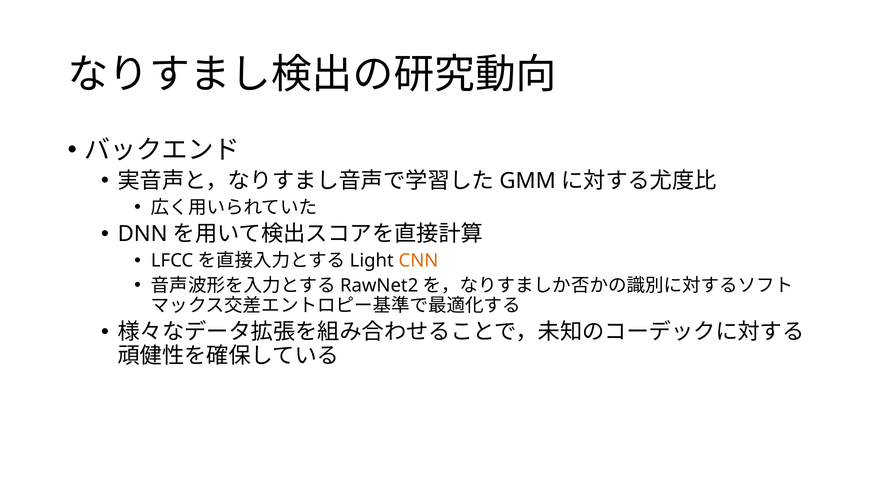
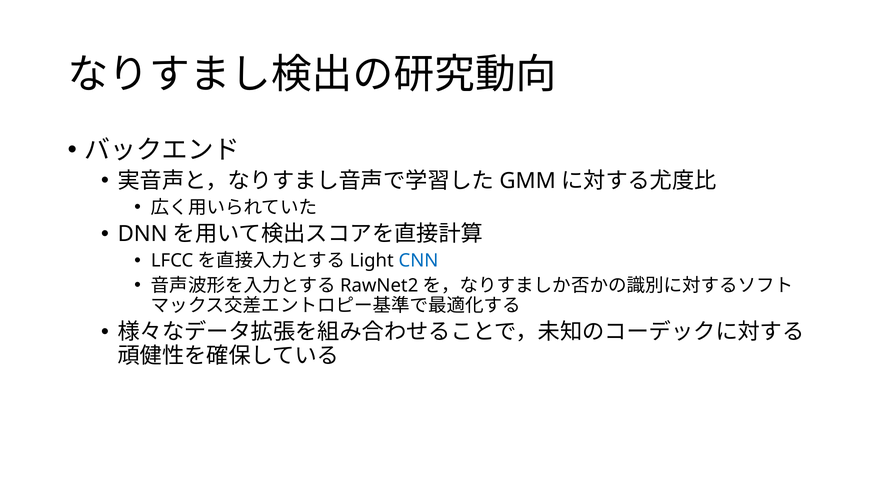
CNN colour: orange -> blue (418, 261)
